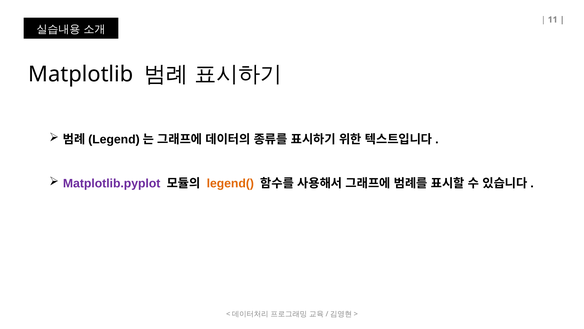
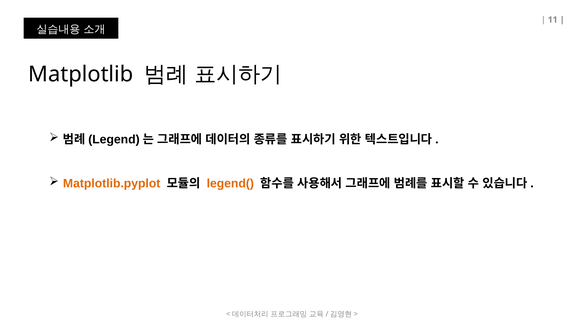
Matplotlib.pyplot colour: purple -> orange (112, 183)
